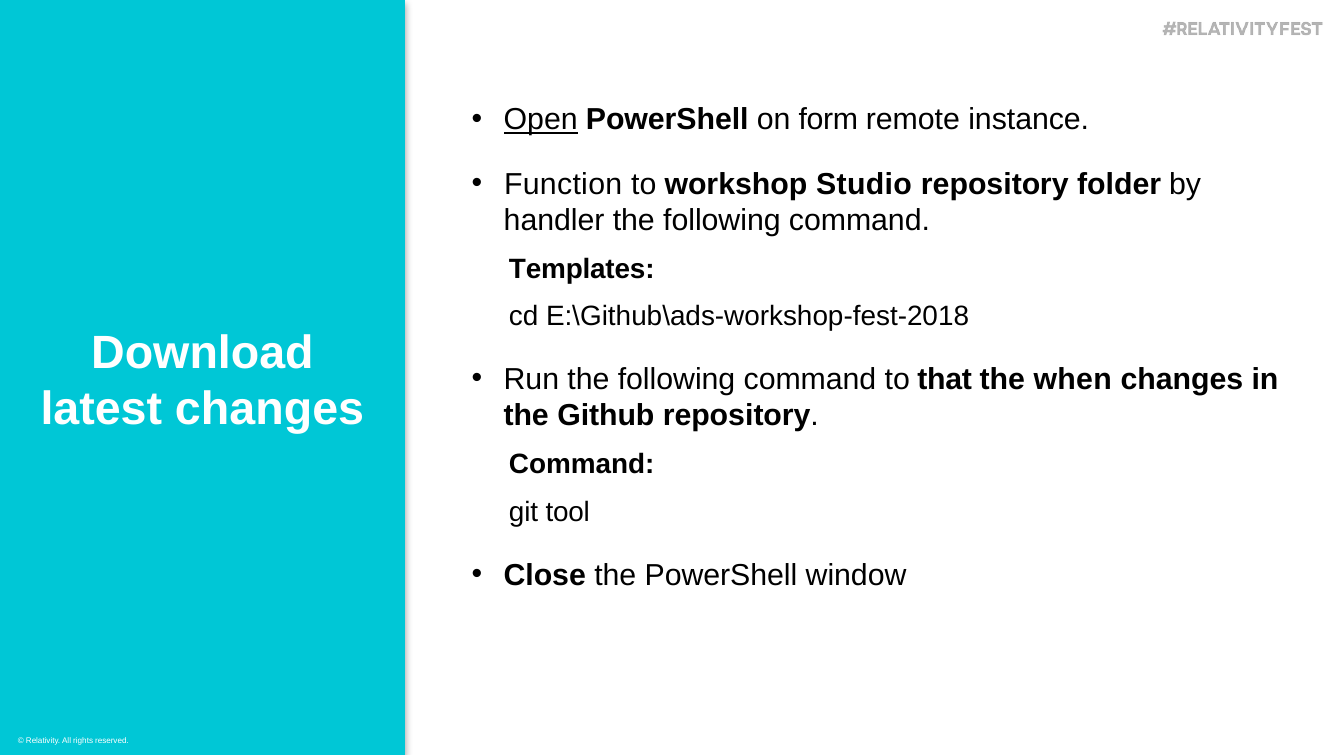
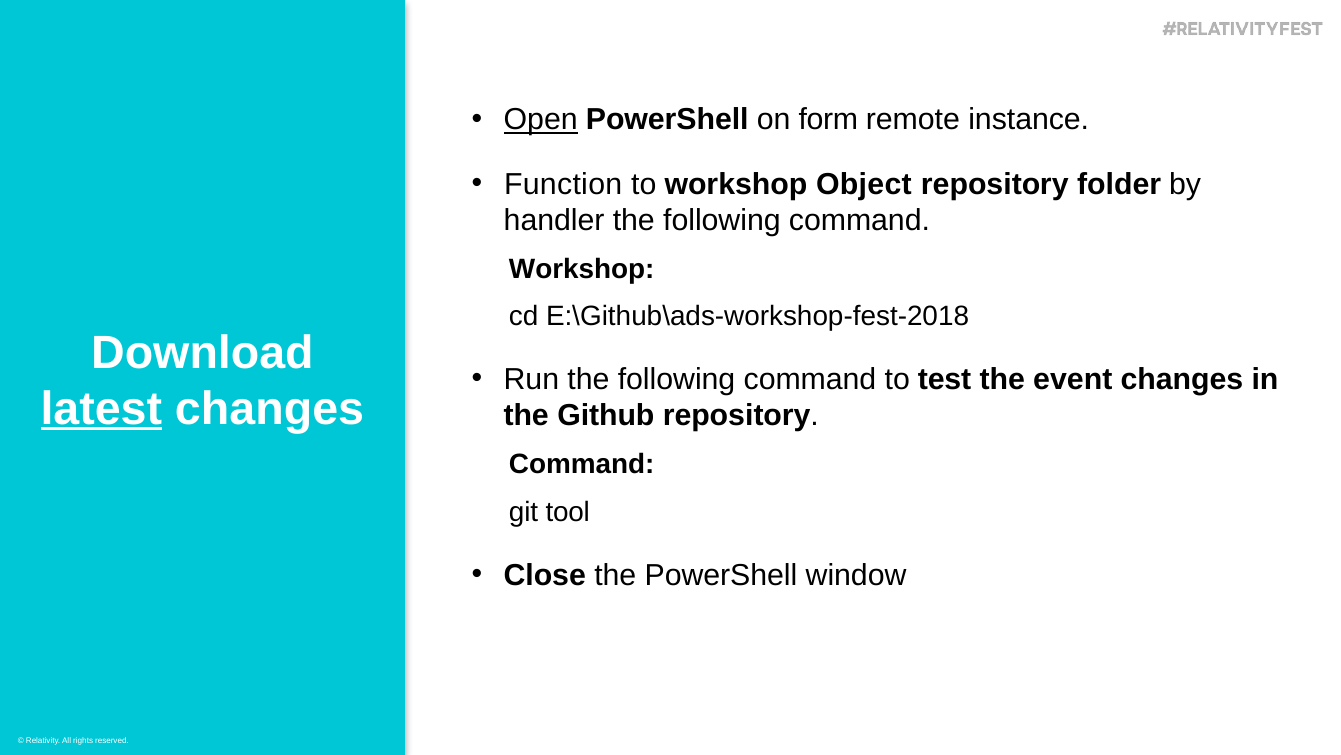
Studio: Studio -> Object (864, 184)
Templates: Templates -> Workshop (582, 269)
that: that -> test (945, 379)
when: when -> event (1073, 379)
latest underline: none -> present (101, 408)
